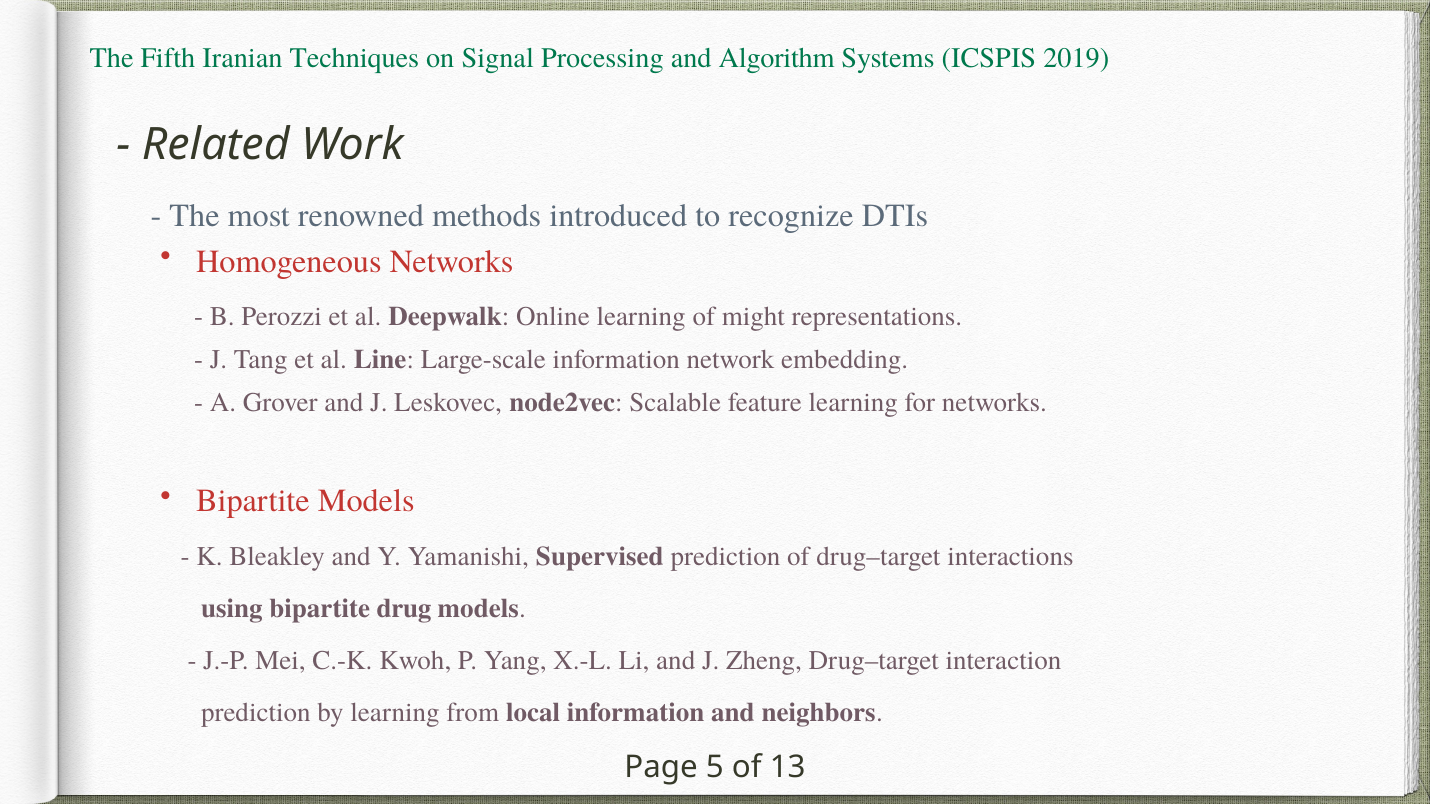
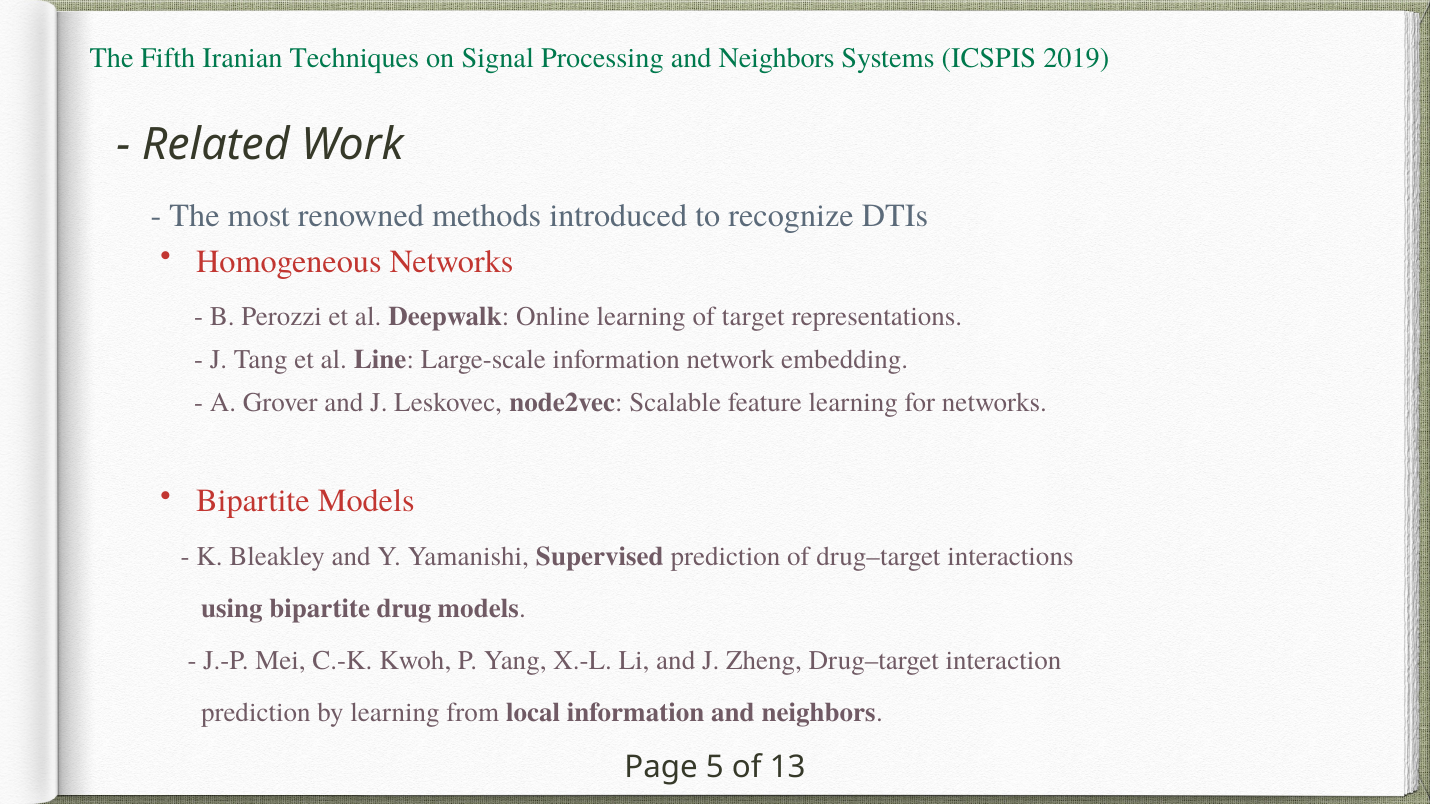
Processing and Algorithm: Algorithm -> Neighbors (777, 58)
might: might -> target (753, 317)
